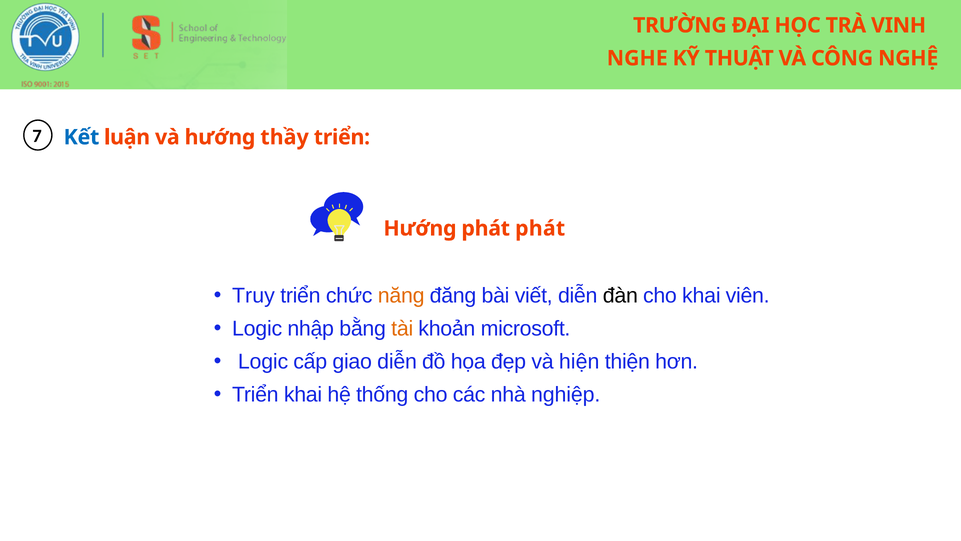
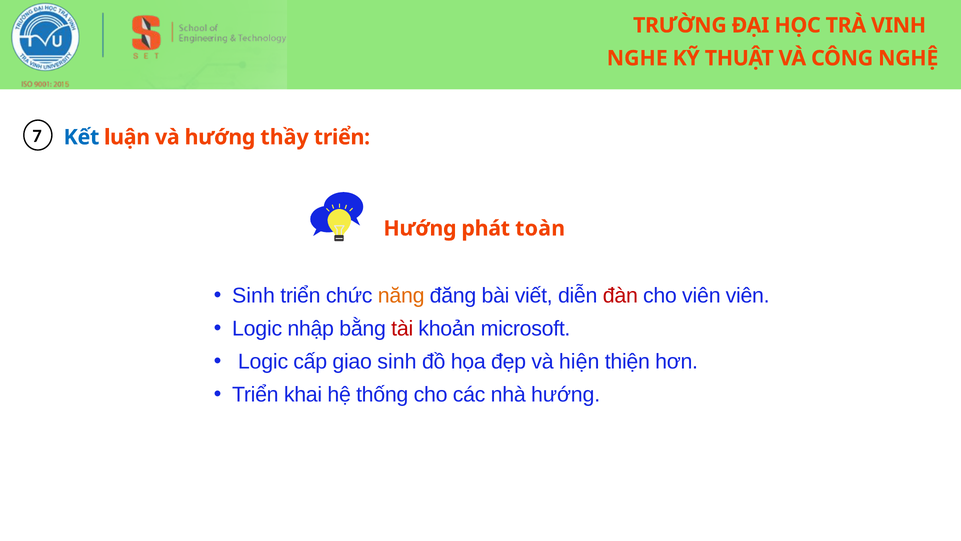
phát phát: phát -> toàn (540, 228)
Truy: Truy -> Sinh (253, 296)
đàn colour: black -> red (620, 296)
cho khai: khai -> viên (701, 296)
tài colour: orange -> red (402, 328)
giao diễn: diễn -> sinh (397, 361)
nhà nghiệp: nghiệp -> hướng (566, 394)
